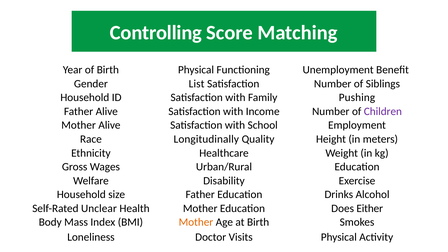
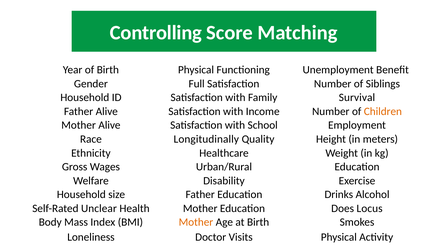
List: List -> Full (197, 84)
Pushing: Pushing -> Survival (357, 98)
Children colour: purple -> orange (383, 111)
Either: Either -> Locus (370, 208)
